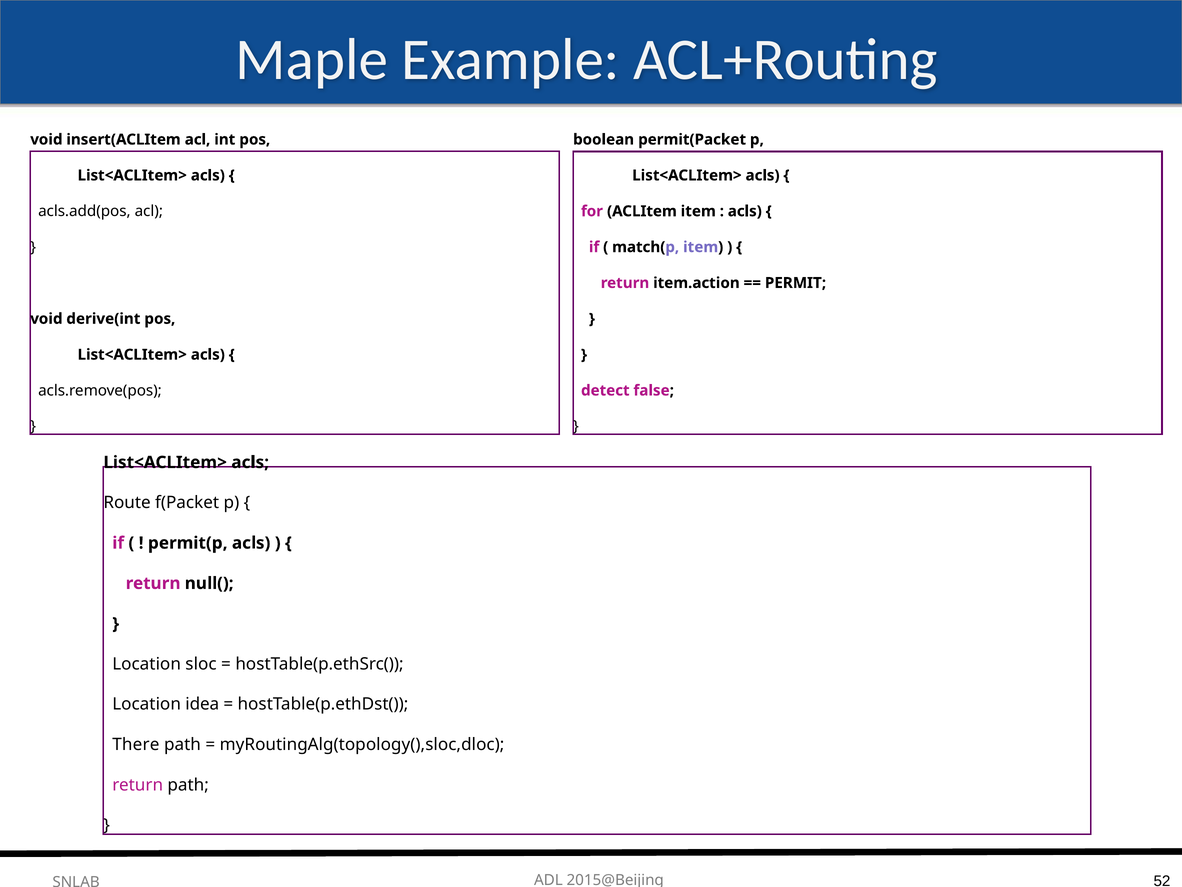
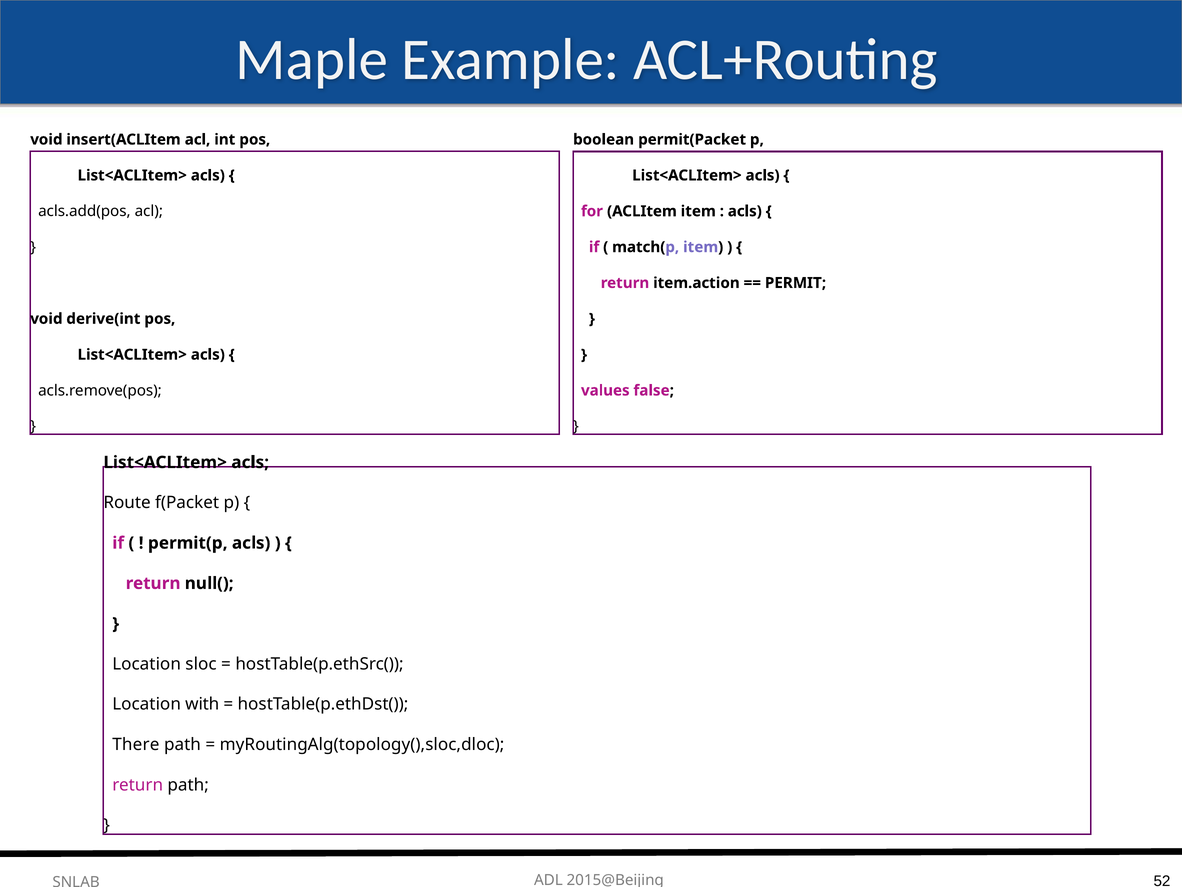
detect: detect -> values (605, 390)
idea: idea -> with (202, 704)
